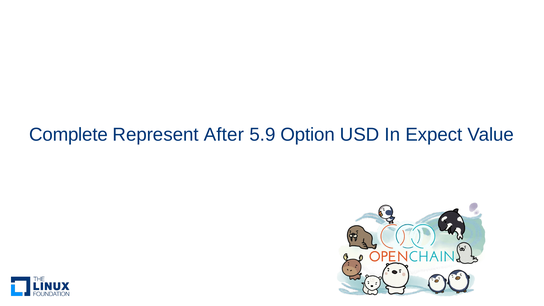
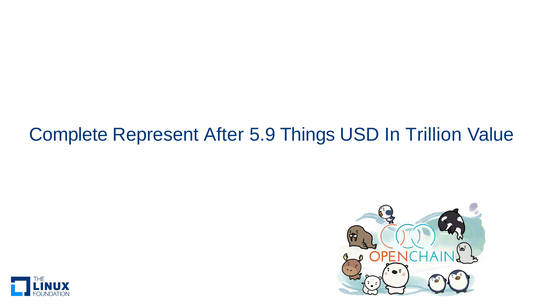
Option: Option -> Things (308, 135)
Expect: Expect -> Trillion (434, 135)
